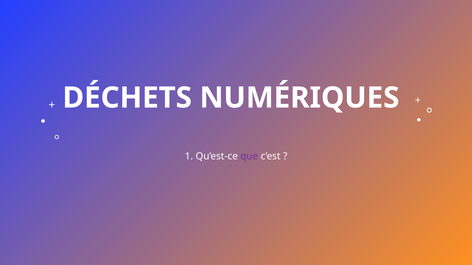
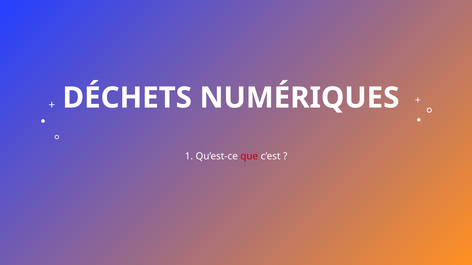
que colour: purple -> red (249, 156)
